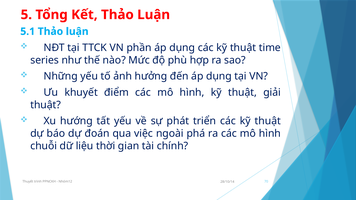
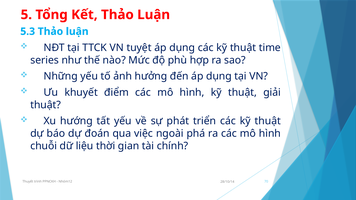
5.1: 5.1 -> 5.3 (28, 32)
phần: phần -> tuyệt (139, 48)
